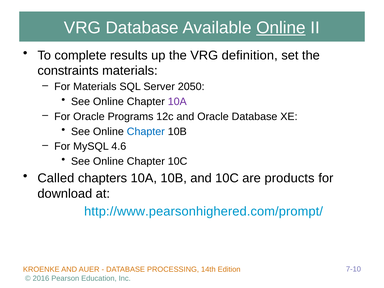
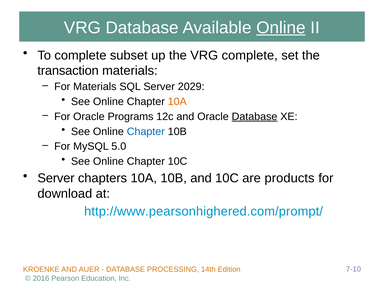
results: results -> subset (129, 55)
VRG definition: definition -> complete (250, 55)
constraints: constraints -> transaction (68, 71)
2050: 2050 -> 2029 (191, 87)
10A colour: purple -> orange (177, 102)
Database underline: none -> present (255, 117)
4.6: 4.6 -> 5.0 (119, 146)
Called: Called -> Server (56, 178)
